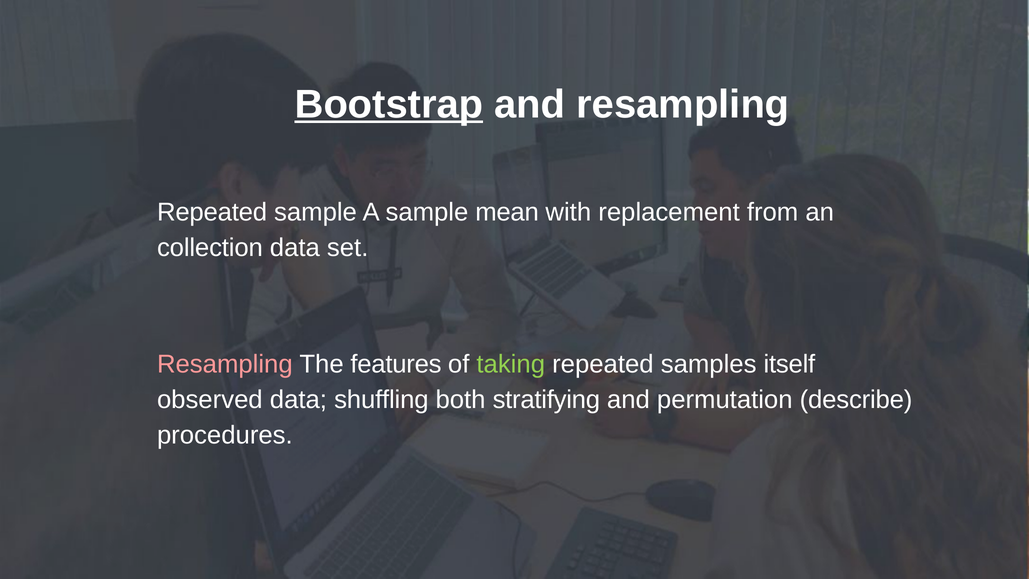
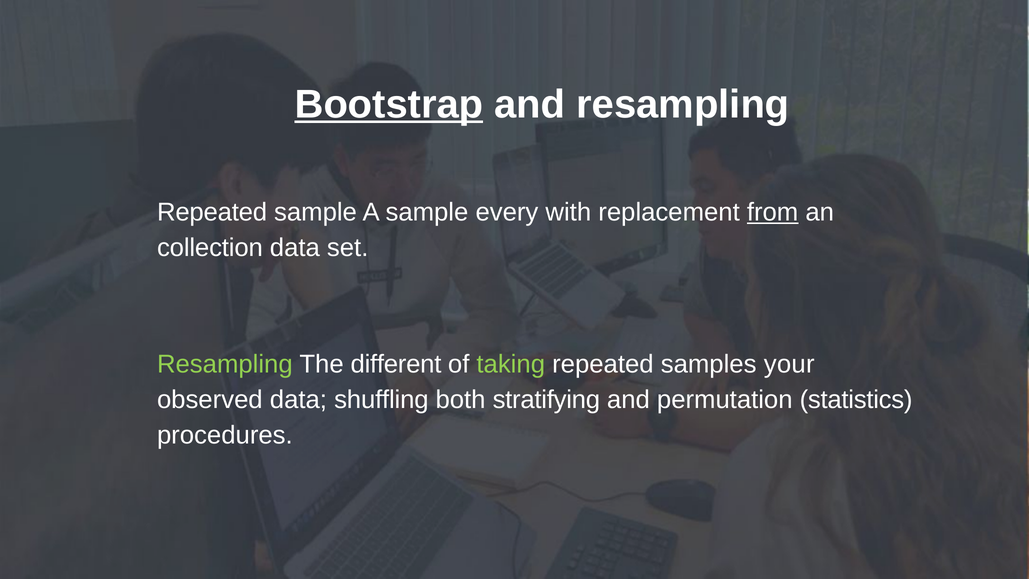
mean: mean -> every (507, 212)
from underline: none -> present (773, 212)
Resampling colour: pink -> light green (225, 364)
features: features -> different (396, 364)
itself: itself -> your (789, 364)
describe: describe -> statistics (856, 400)
